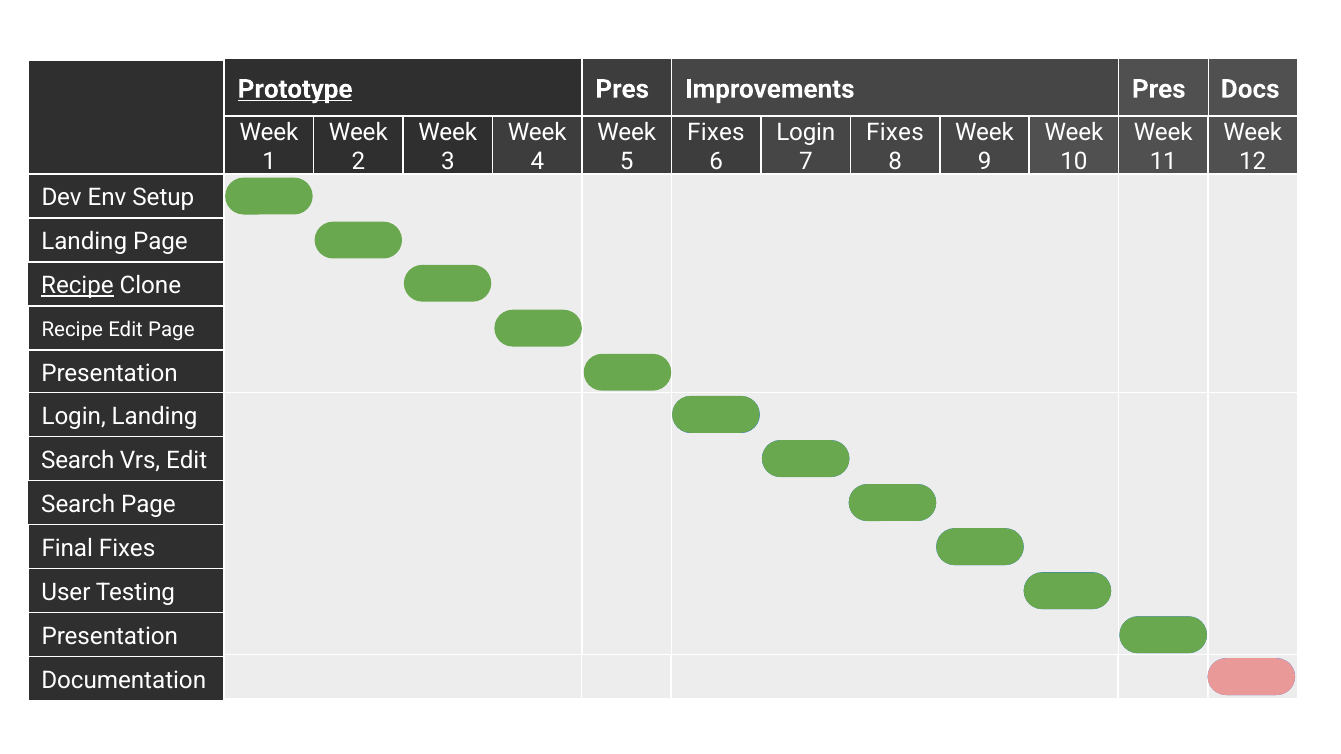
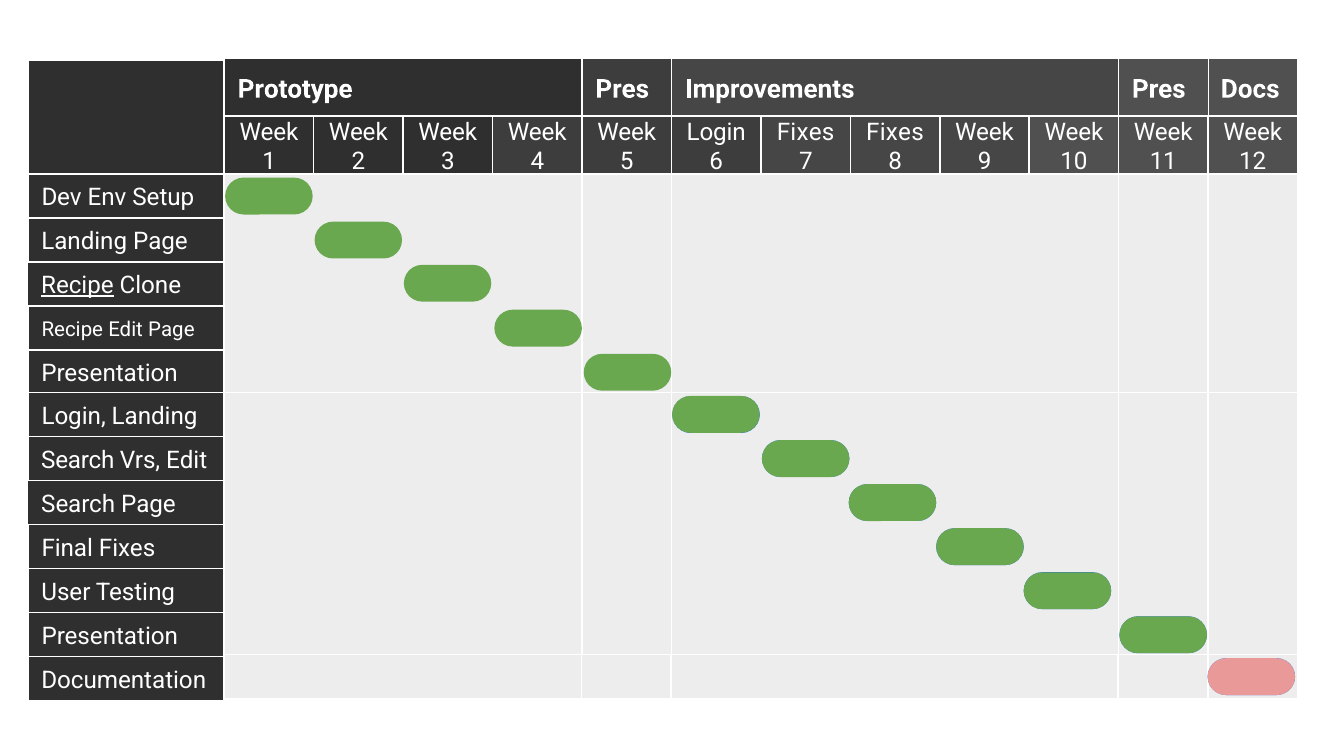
Prototype underline: present -> none (295, 89)
Fixes: Fixes -> Login (716, 132)
Login: Login -> Fixes (806, 132)
